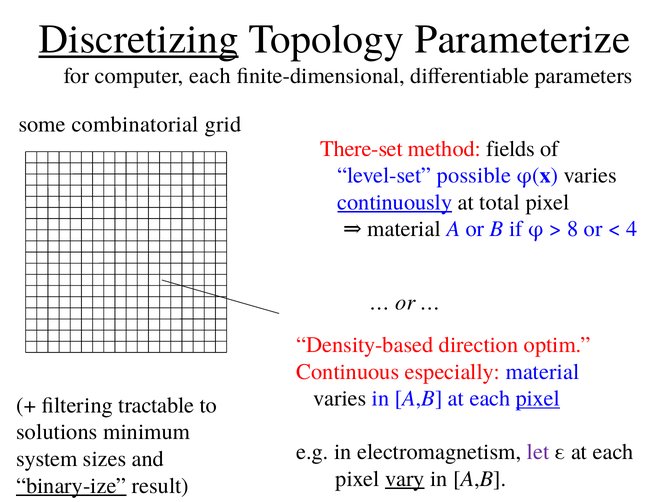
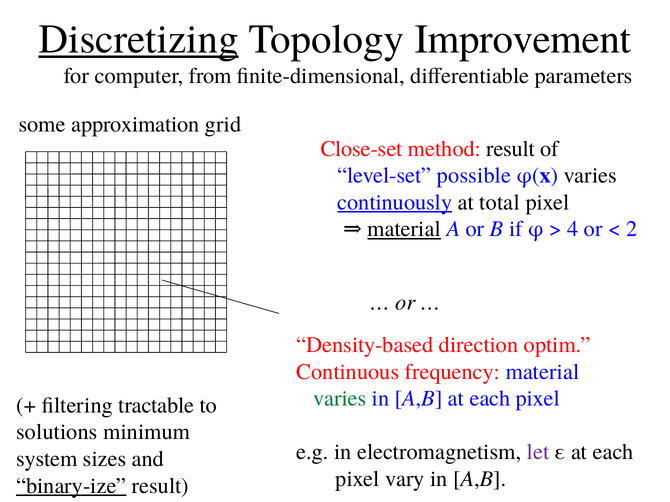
Parameterize: Parameterize -> Improvement (523, 39)
computer each: each -> from (210, 76)
combinatorial: combinatorial -> approximation (135, 124)
There-set: There-set -> Close-set (362, 149)
method fields: fields -> result (511, 149)
material underline: none -> present (404, 229)
8: 8 -> 4 (573, 229)
4: 4 -> 2 (632, 229)
especially: especially -> frequency (453, 372)
varies colour: black -> green (340, 399)
pixel underline: present -> none (538, 399)
vary underline: present -> none (405, 479)
